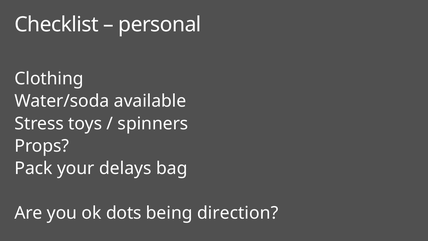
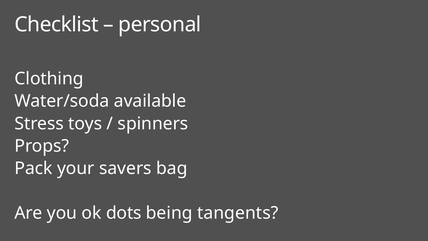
delays: delays -> savers (125, 168)
direction: direction -> tangents (238, 213)
